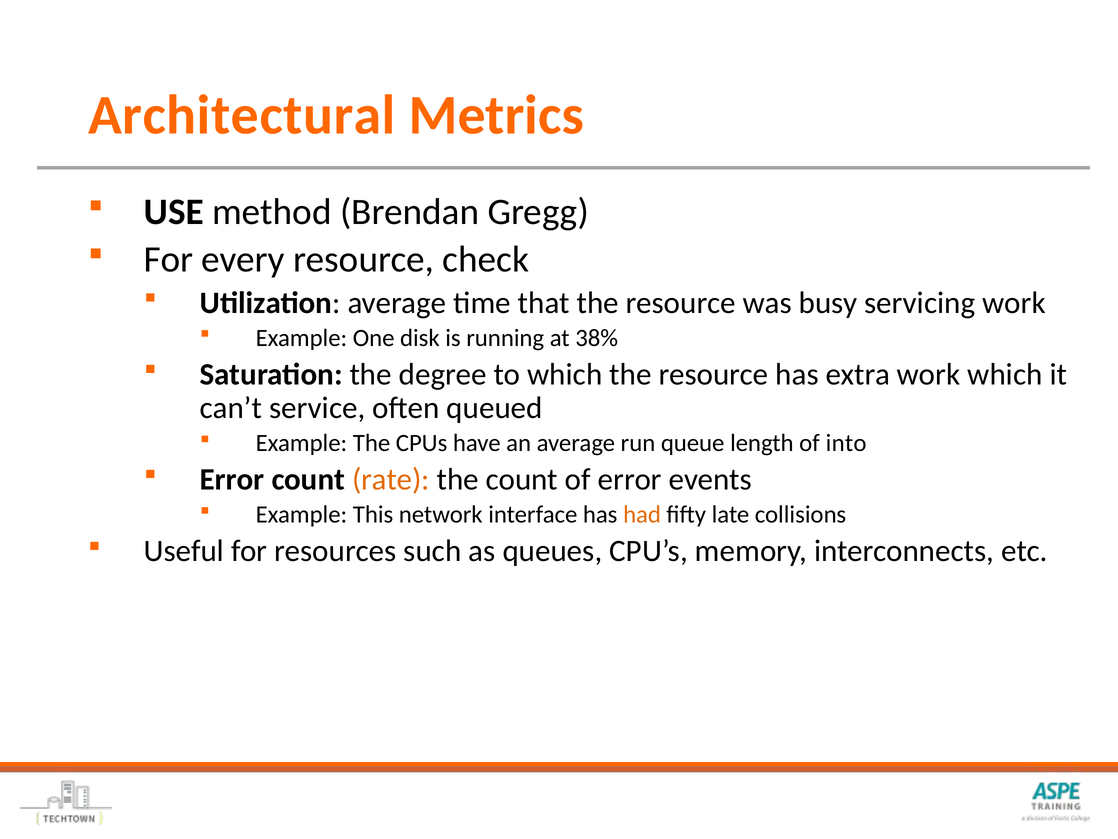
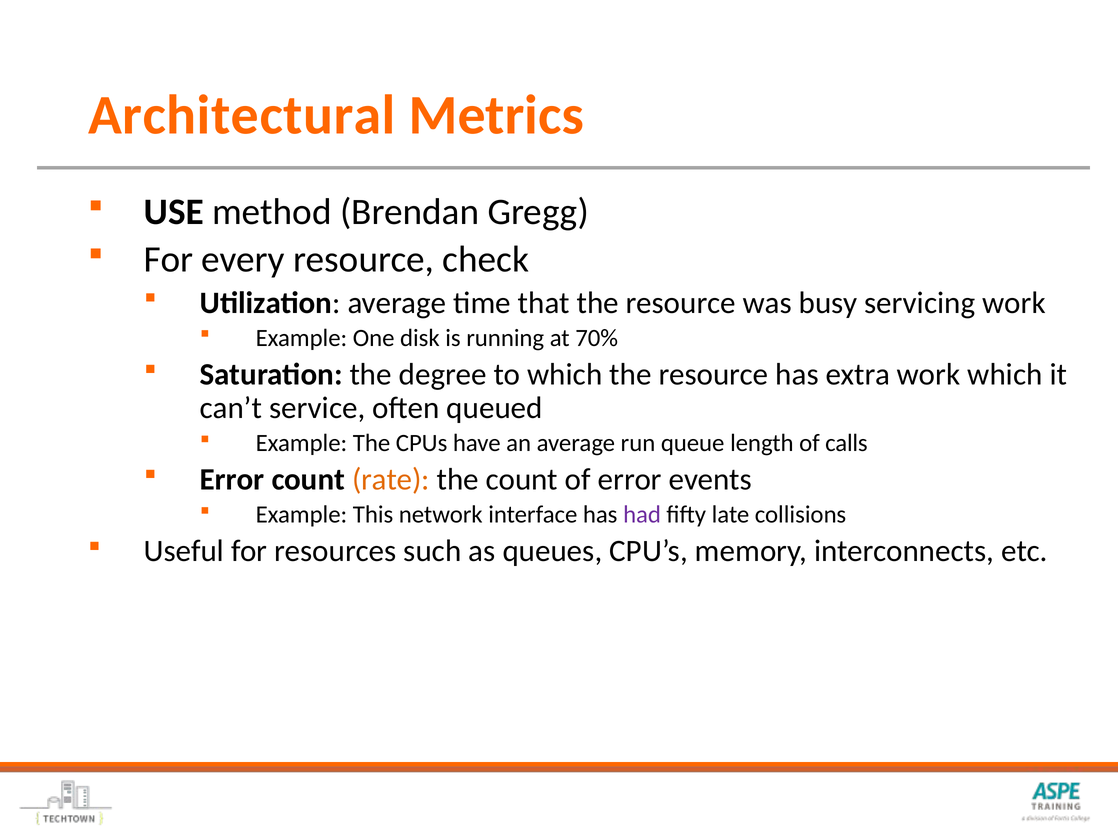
38%: 38% -> 70% (597, 338)
into: into -> calls (846, 443)
had colour: orange -> purple (642, 514)
